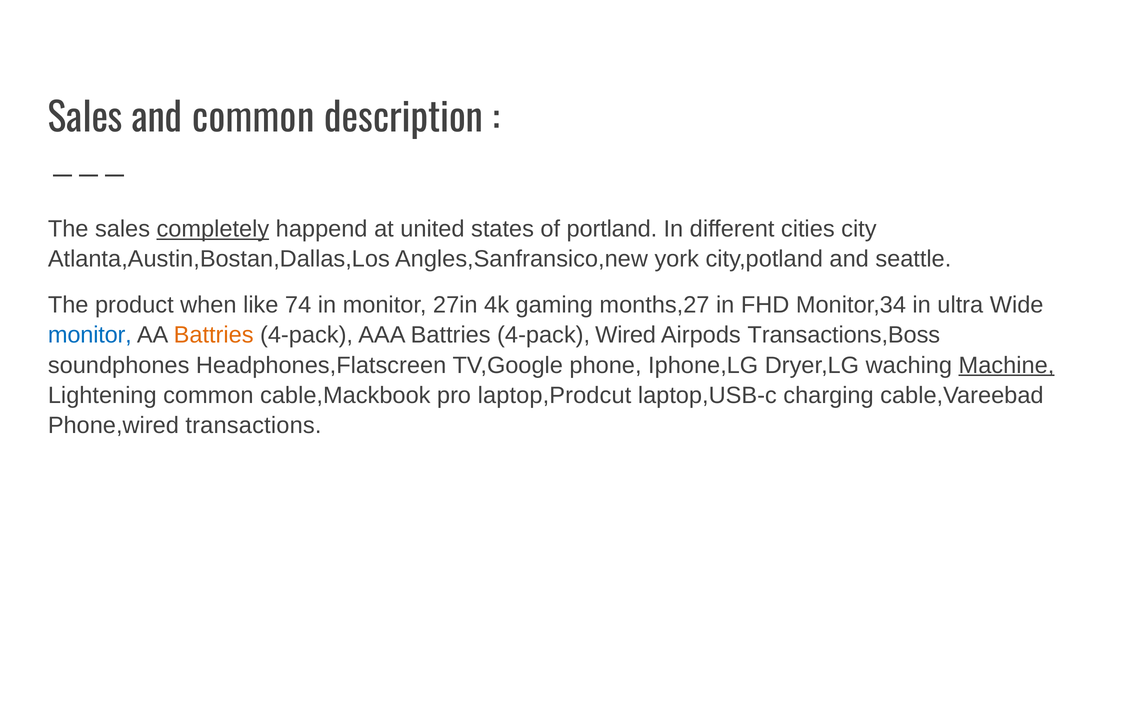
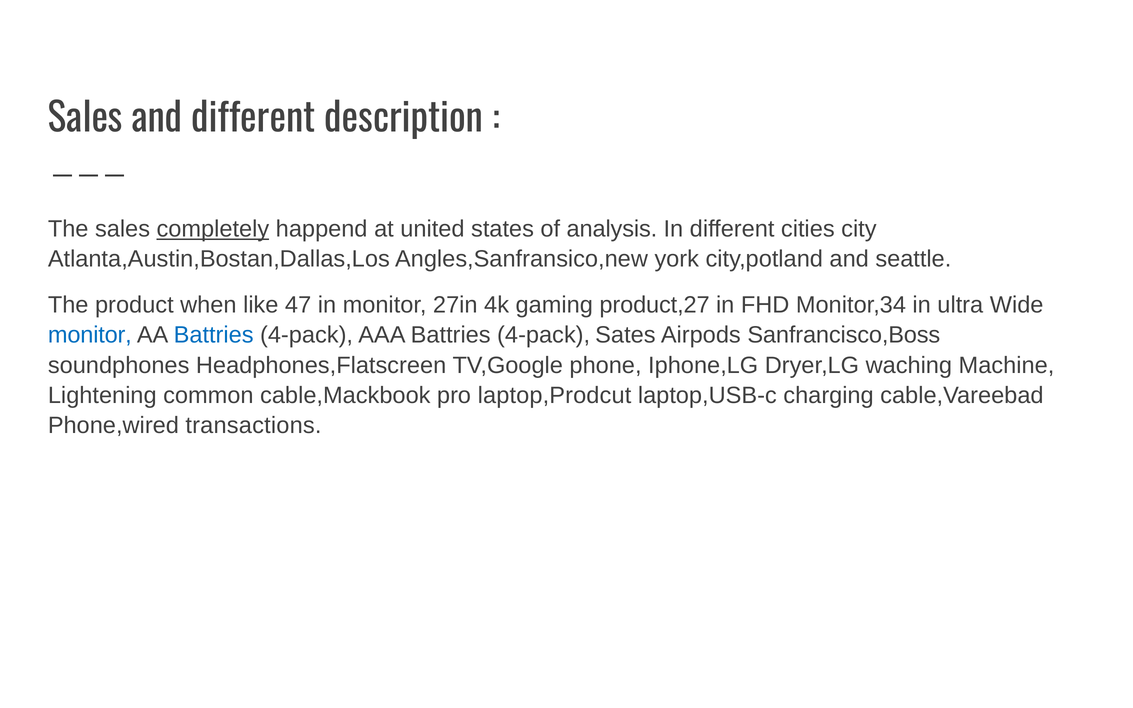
and common: common -> different (253, 119)
portland: portland -> analysis (612, 229)
74: 74 -> 47 (298, 305)
months,27: months,27 -> product,27 (655, 305)
Battries colour: orange -> blue (214, 335)
Wired: Wired -> Sates (625, 335)
Transactions,Boss: Transactions,Boss -> Sanfrancisco,Boss (844, 335)
Machine underline: present -> none (1006, 365)
